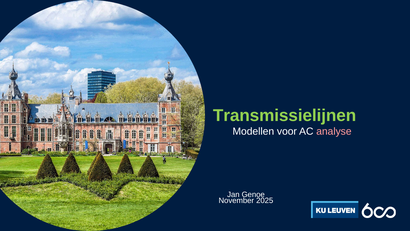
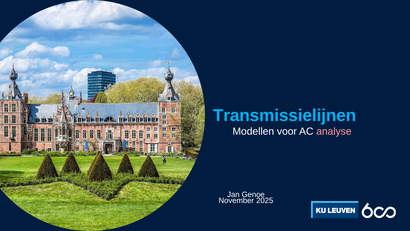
Transmissielijnen colour: light green -> light blue (285, 115)
